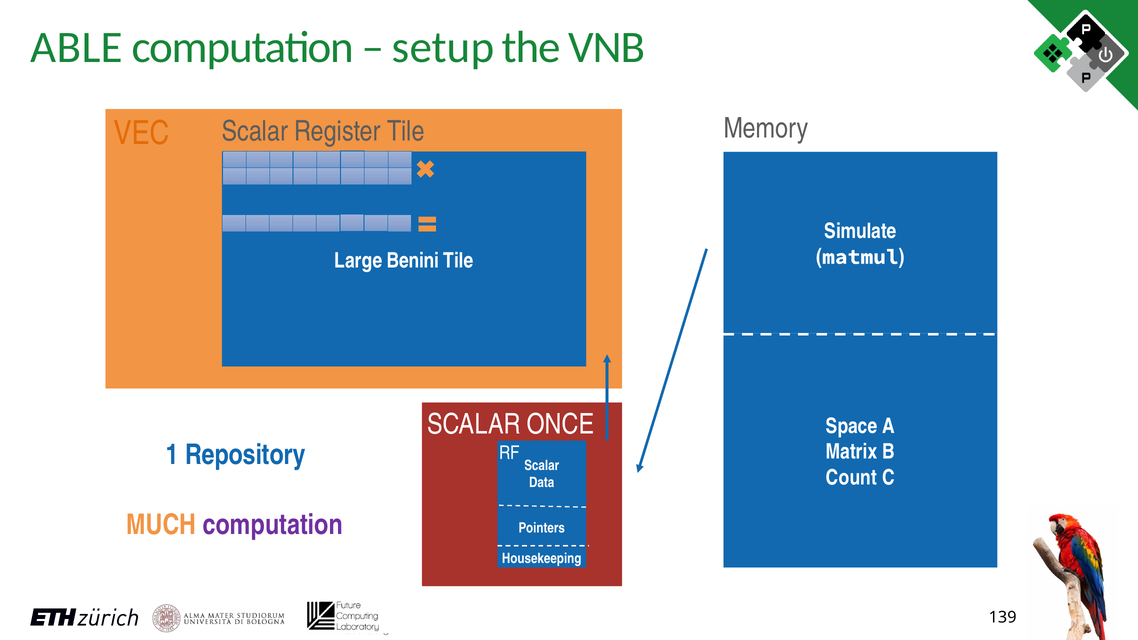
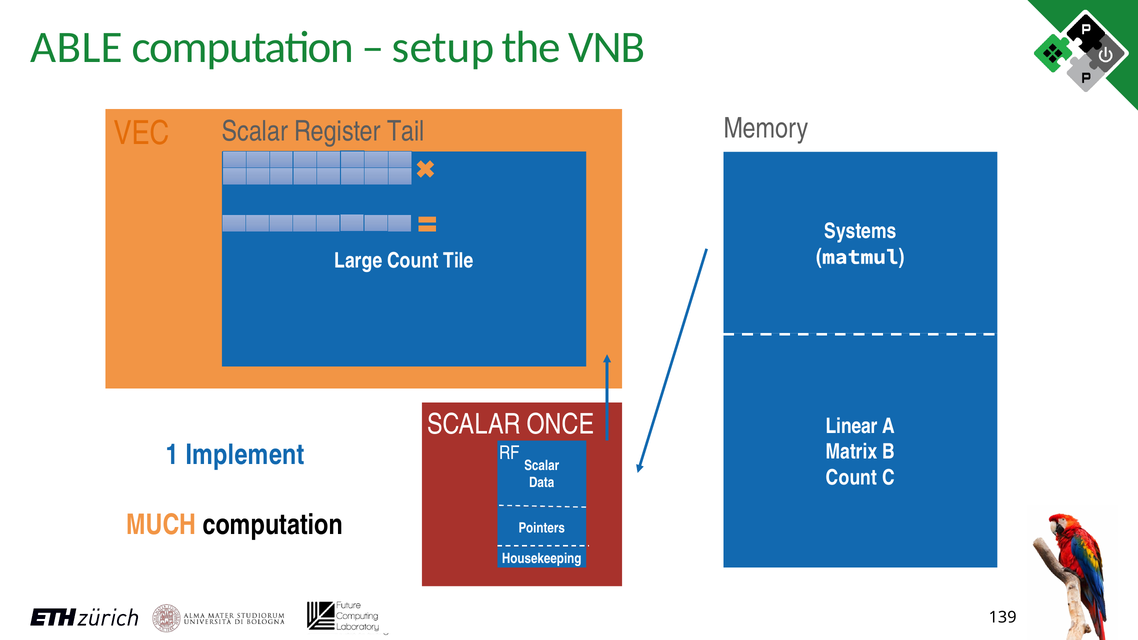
Register Tile: Tile -> Tail (406, 131)
Simulate: Simulate -> Systems (860, 231)
Large Benini: Benini -> Count (413, 261)
Space: Space -> Linear (852, 426)
Repository: Repository -> Implement (245, 455)
computation colour: purple -> black (273, 525)
